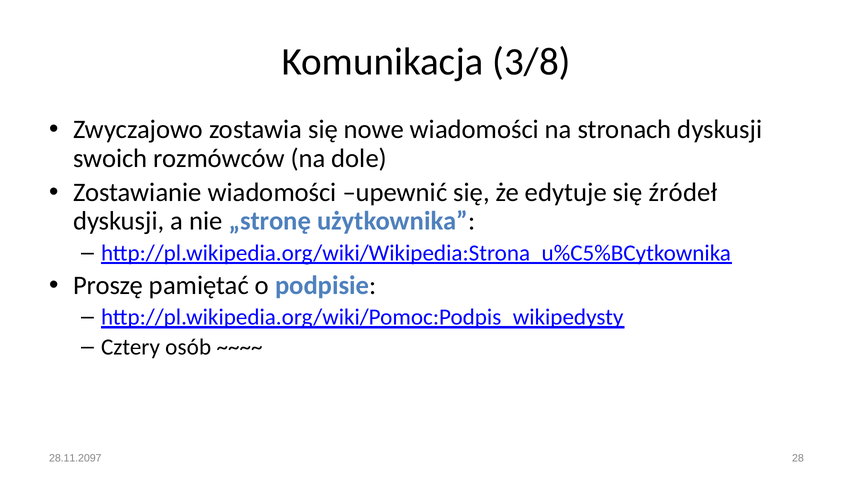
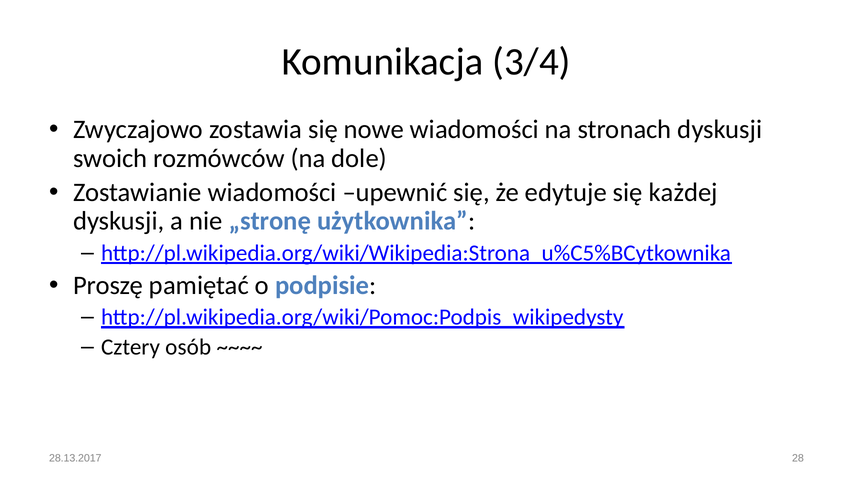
3/8: 3/8 -> 3/4 (532, 62)
źródeł: źródeł -> każdej (683, 192)
28.11.2097: 28.11.2097 -> 28.13.2017 (75, 458)
